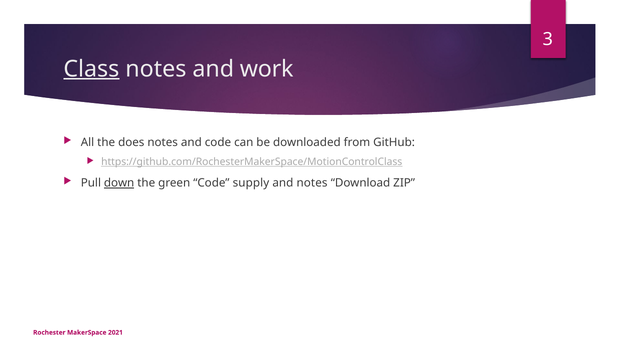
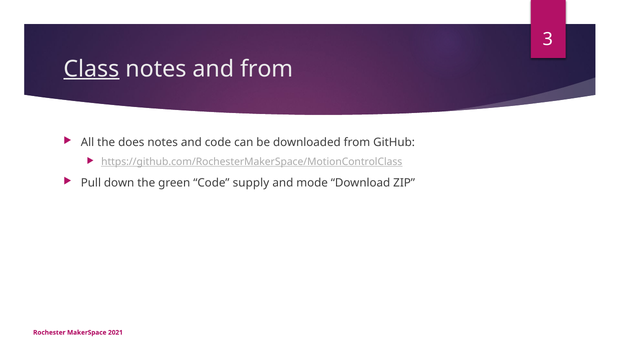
and work: work -> from (267, 69)
down underline: present -> none (119, 183)
and notes: notes -> mode (312, 183)
